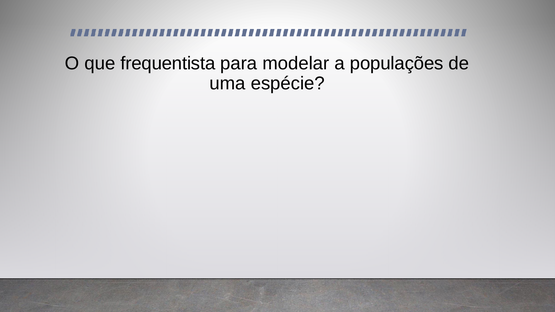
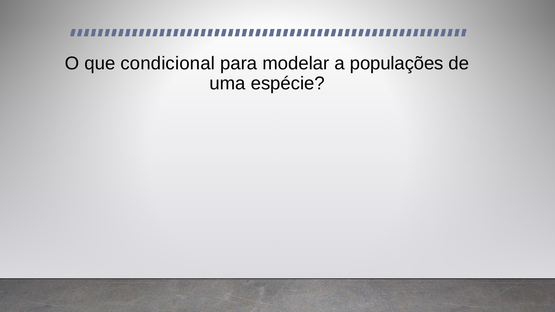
frequentista: frequentista -> condicional (168, 64)
